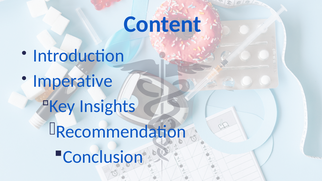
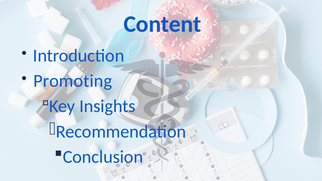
Imperative: Imperative -> Promoting (73, 81)
